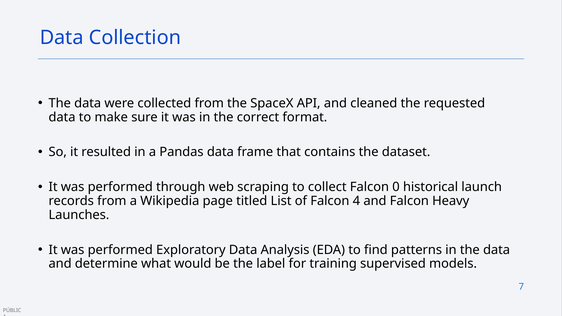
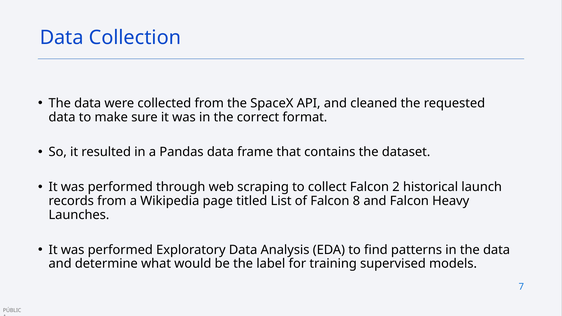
0: 0 -> 2 (396, 187)
4: 4 -> 8 (356, 201)
